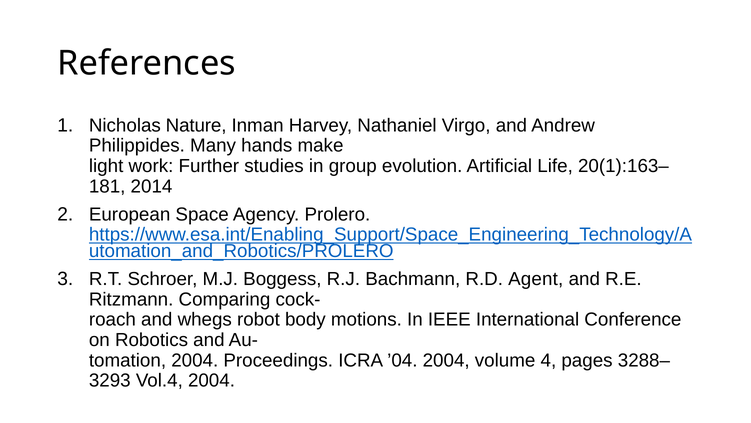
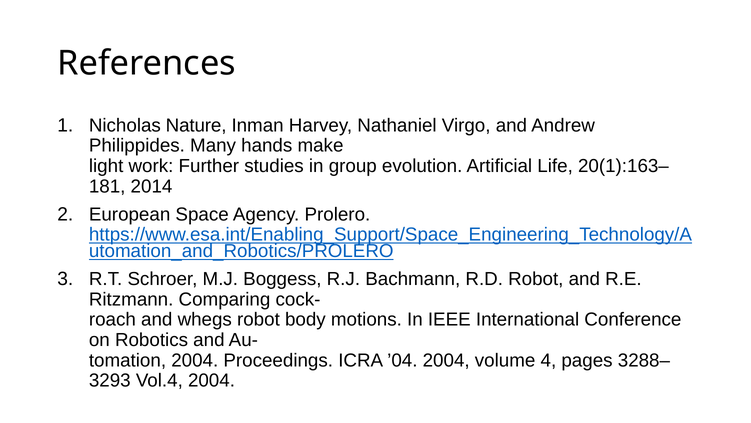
R.D Agent: Agent -> Robot (536, 279)
